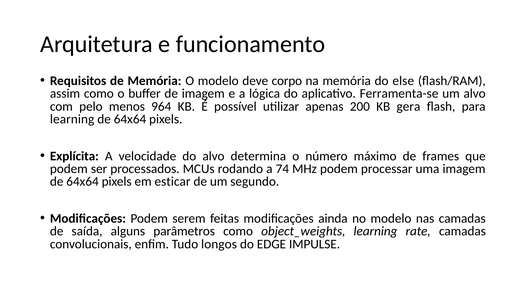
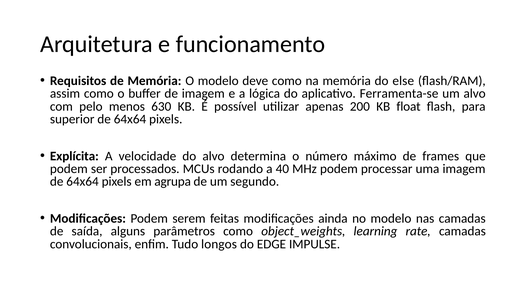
deve corpo: corpo -> como (287, 81)
964: 964 -> 630 (161, 106)
gera: gera -> float (409, 106)
learning: learning -> superior (72, 119)
74: 74 -> 40 (282, 169)
esticar: esticar -> agrupa (173, 182)
